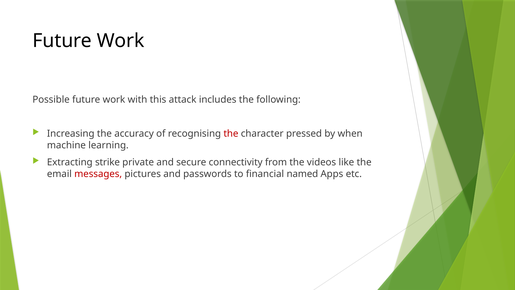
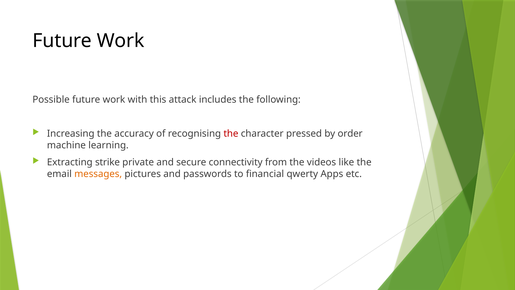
when: when -> order (350, 134)
messages colour: red -> orange (98, 174)
named: named -> qwerty (302, 174)
